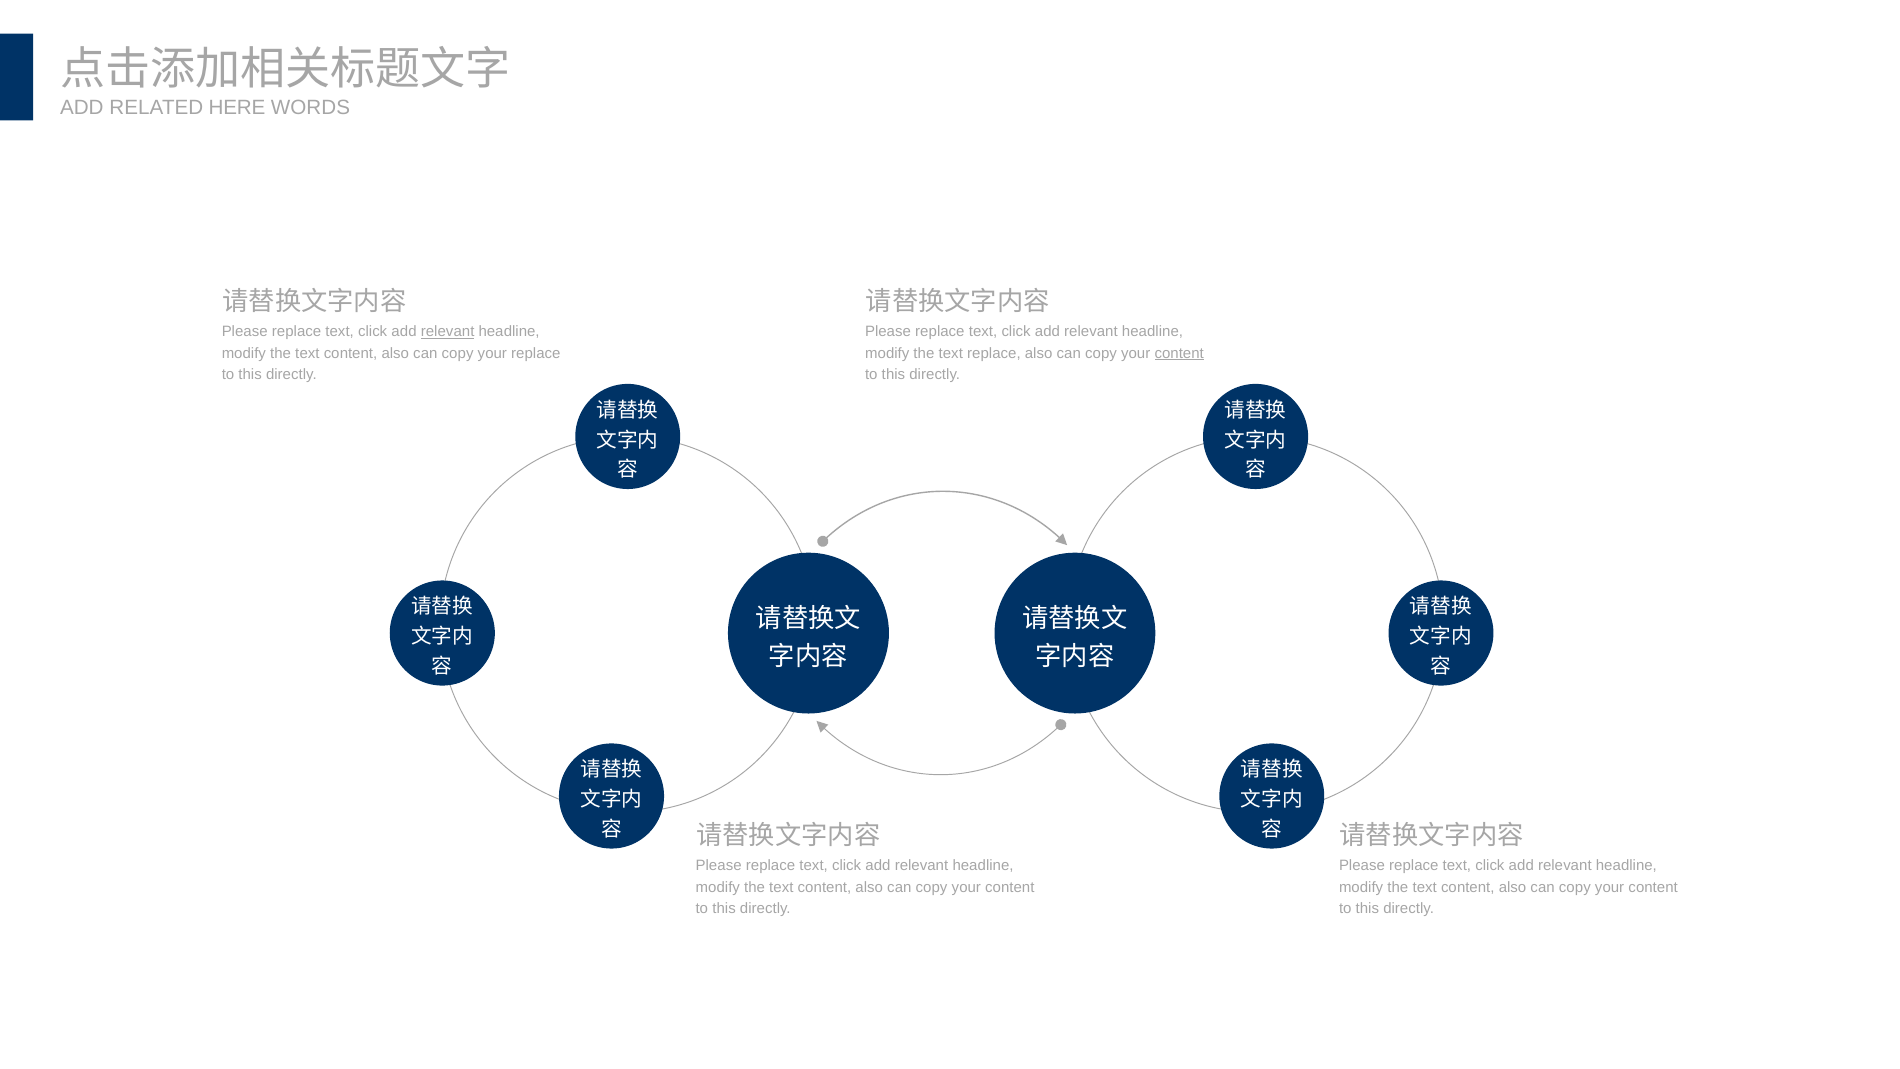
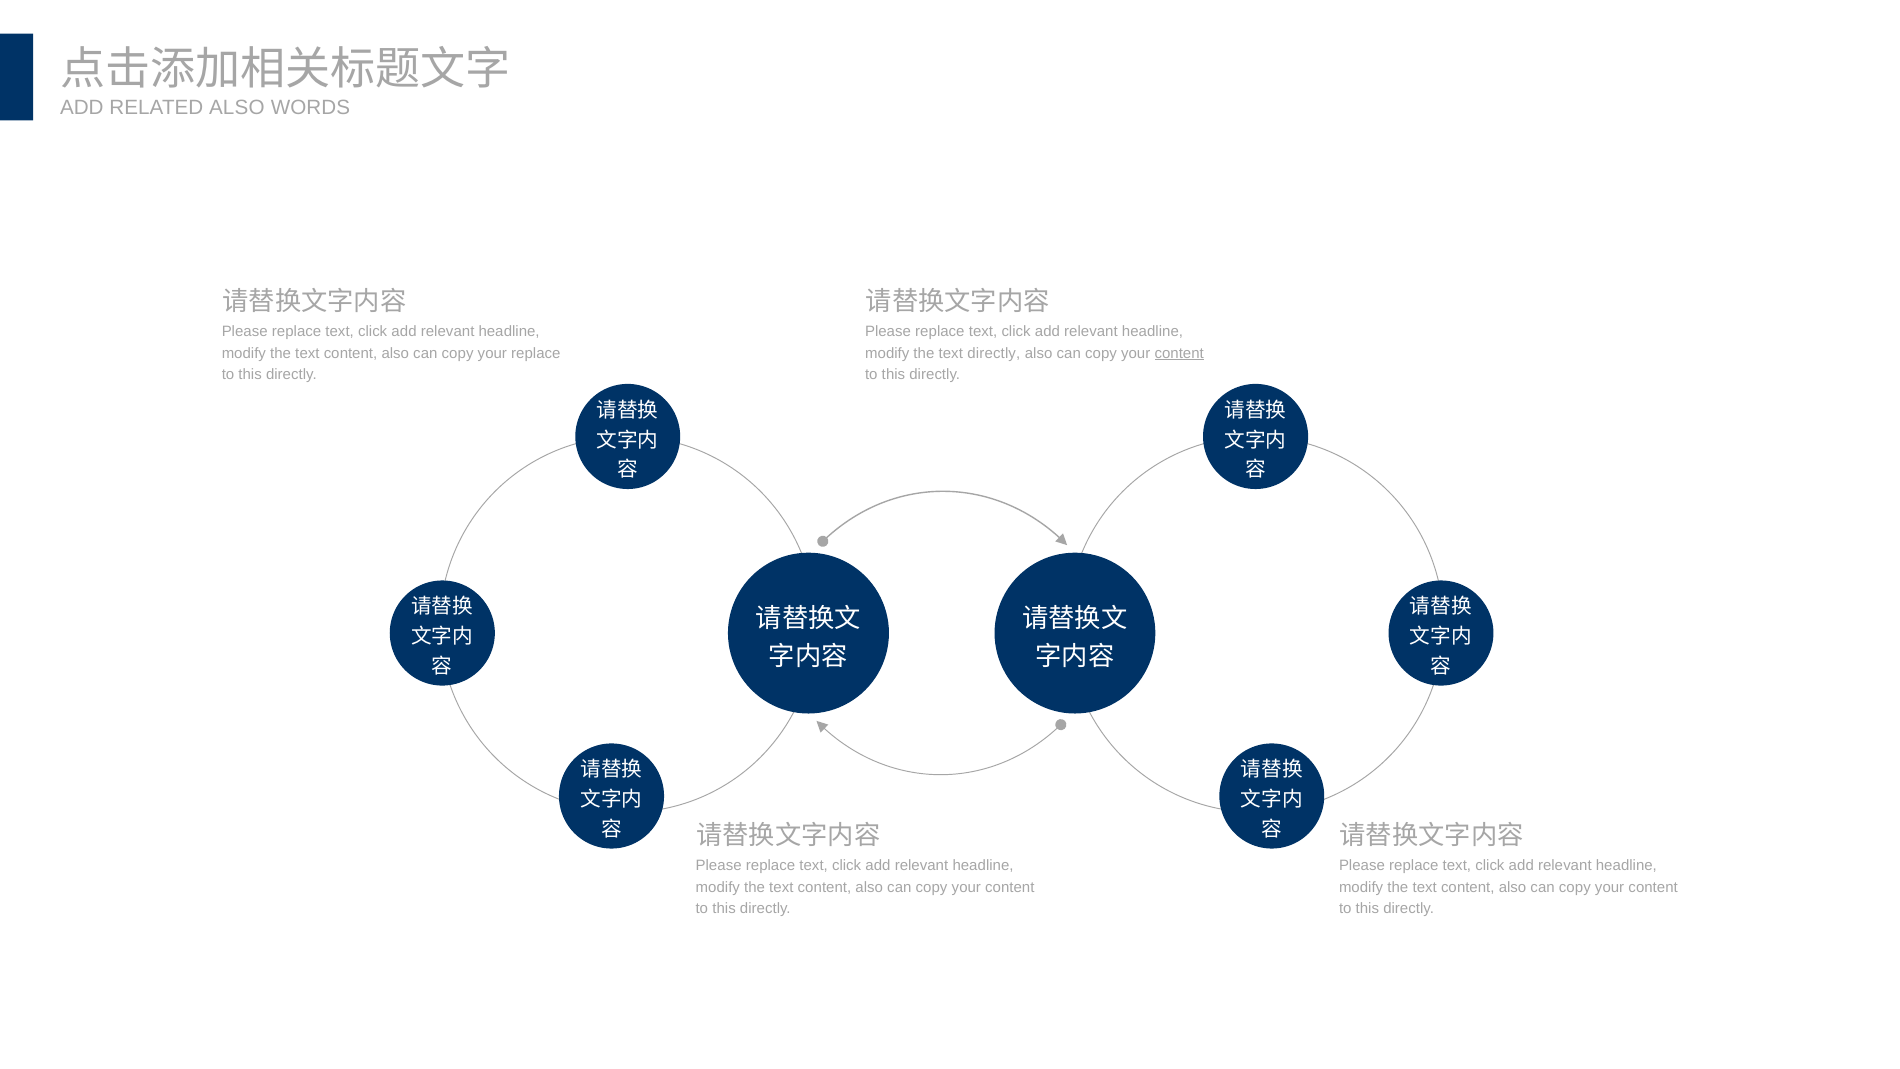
RELATED HERE: HERE -> ALSO (237, 108)
relevant underline: present -> none (448, 332)
text replace: replace -> directly (994, 353)
